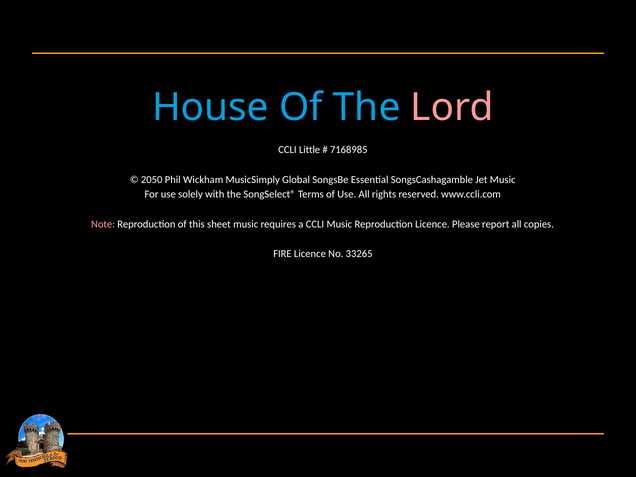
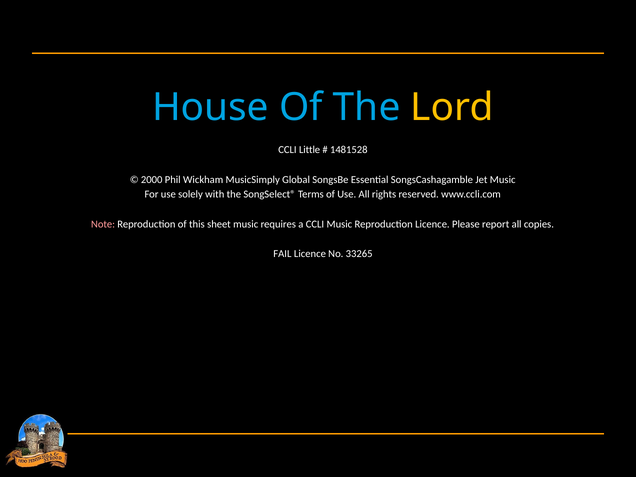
Lord colour: pink -> yellow (452, 107)
7168985: 7168985 -> 1481528 (349, 150)
2050: 2050 -> 2000 (152, 180)
FIRE: FIRE -> FAIL (282, 254)
